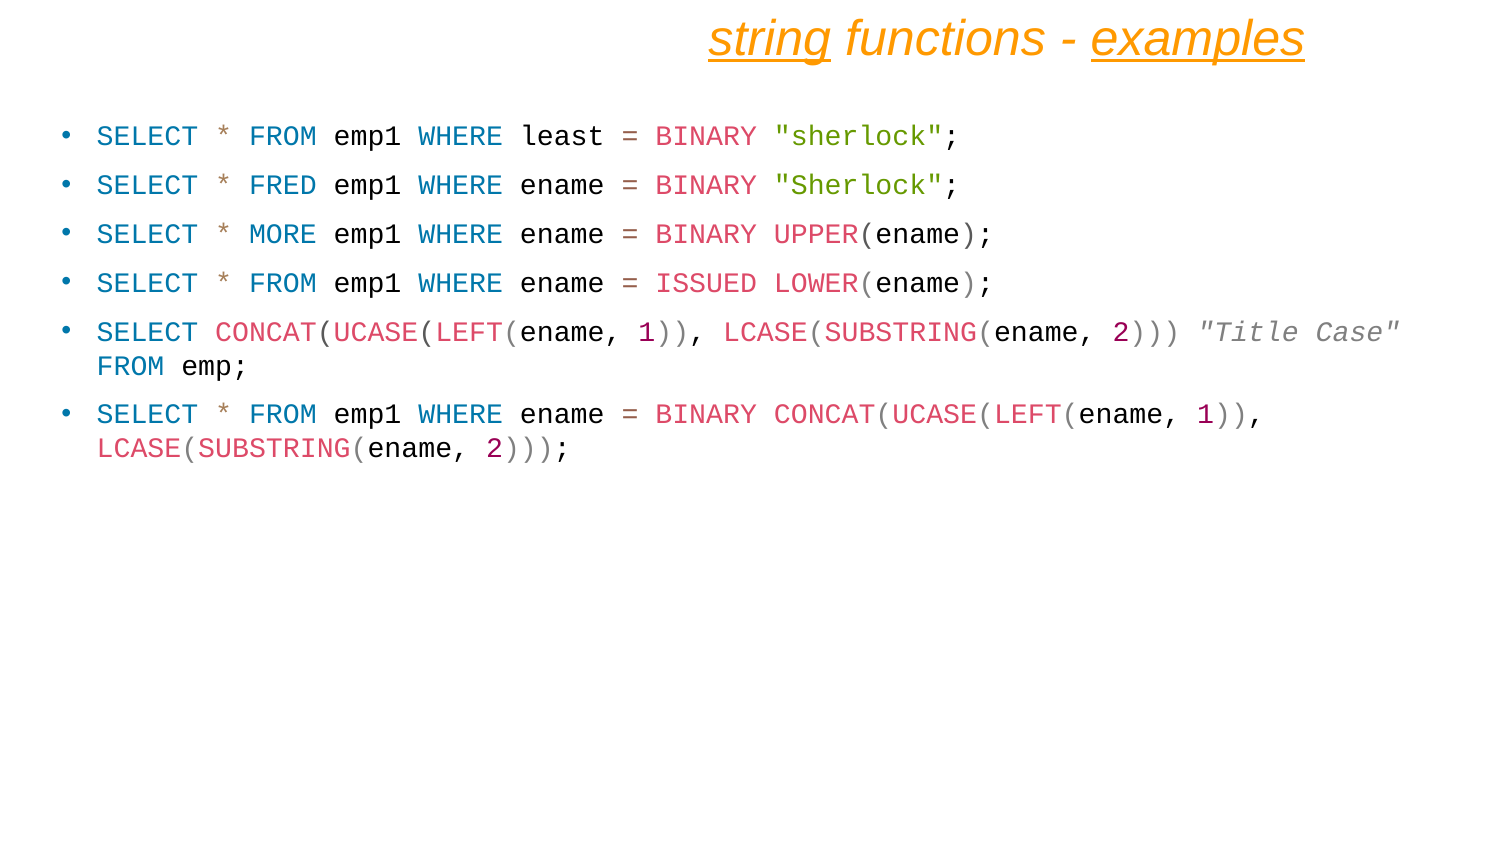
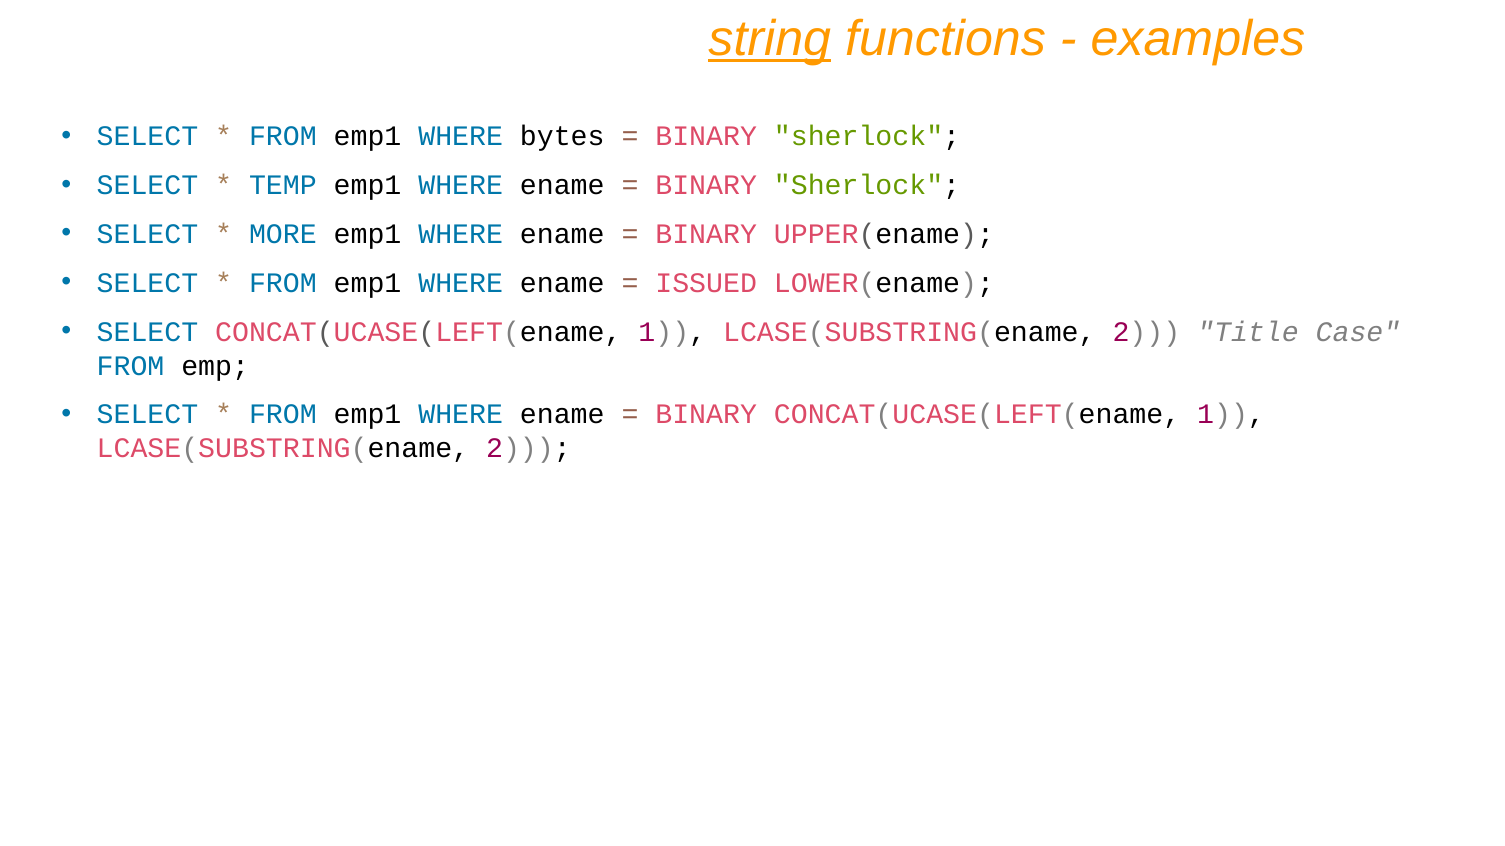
examples underline: present -> none (1198, 39)
least: least -> bytes (562, 137)
FRED: FRED -> TEMP (283, 185)
